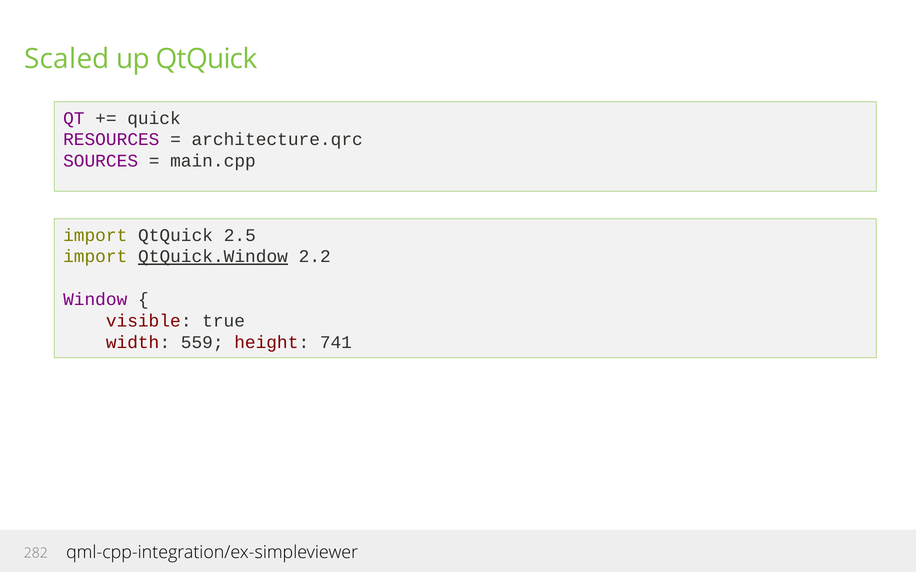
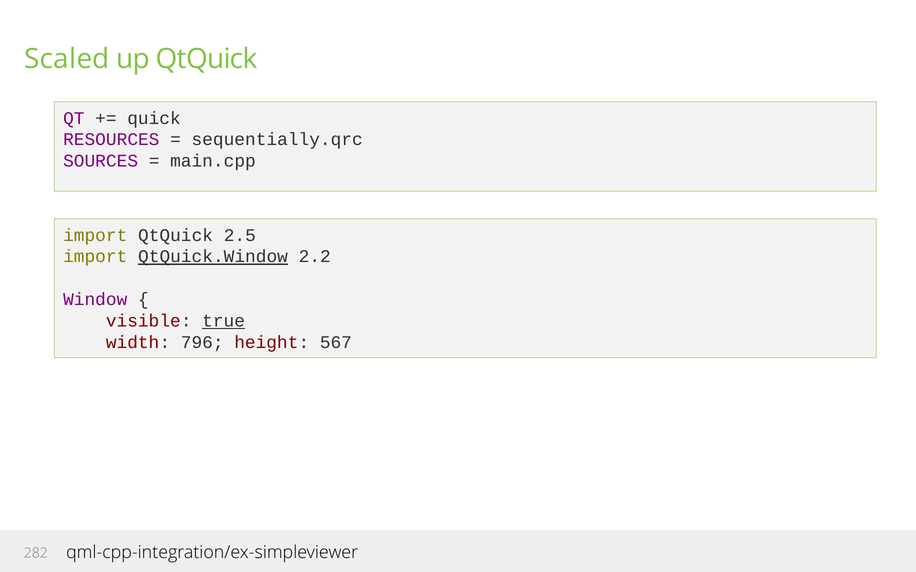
architecture.qrc: architecture.qrc -> sequentially.qrc (277, 140)
true underline: none -> present (224, 321)
559: 559 -> 796 (202, 342)
741: 741 -> 567 (336, 342)
